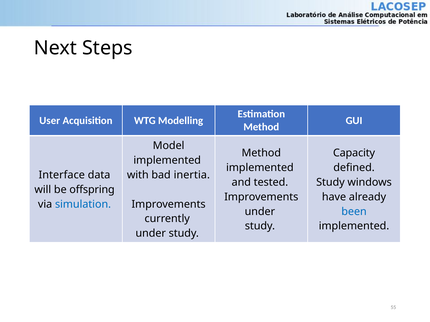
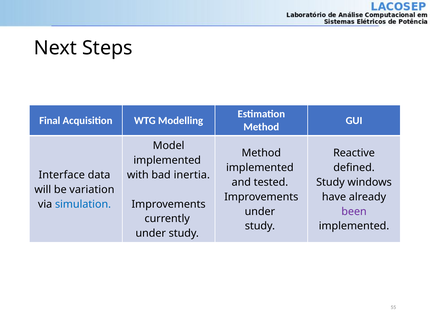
User: User -> Final (50, 121)
Capacity: Capacity -> Reactive (354, 153)
offspring: offspring -> variation (92, 190)
been colour: blue -> purple (354, 212)
